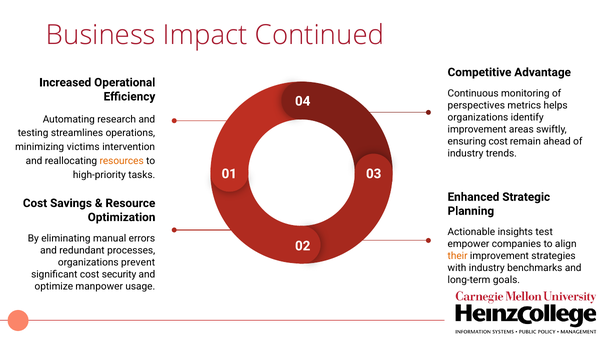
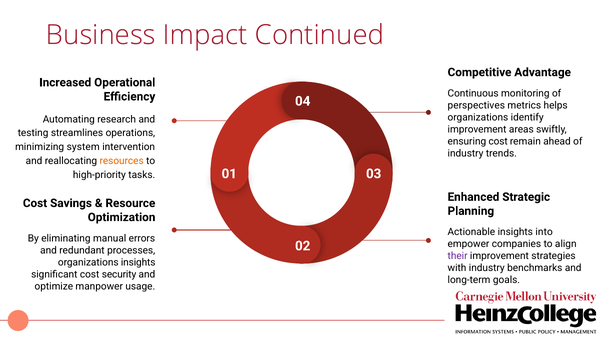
victims: victims -> system (83, 147)
test: test -> into (544, 232)
their colour: orange -> purple (458, 256)
organizations prevent: prevent -> insights (138, 262)
